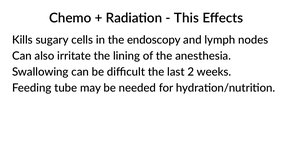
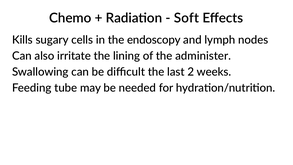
This: This -> Soft (186, 18)
anesthesia: anesthesia -> administer (203, 56)
